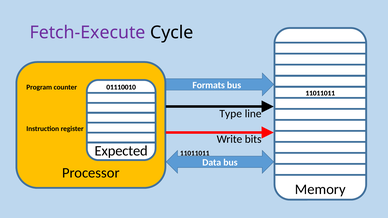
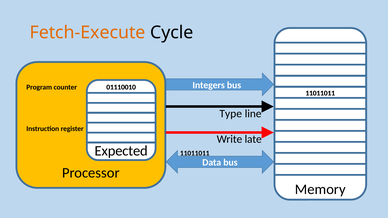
Fetch-Execute colour: purple -> orange (88, 33)
Formats: Formats -> Integers (209, 85)
bits: bits -> late (253, 139)
